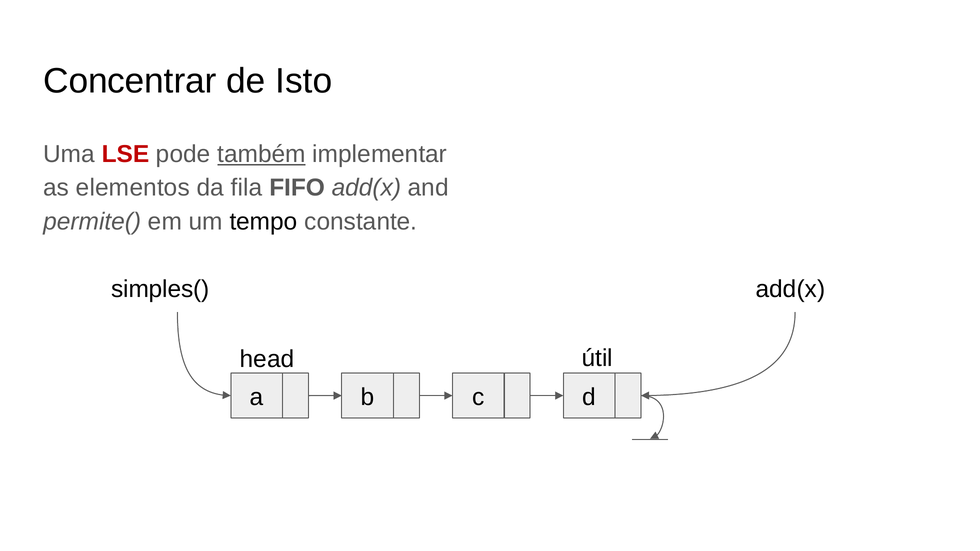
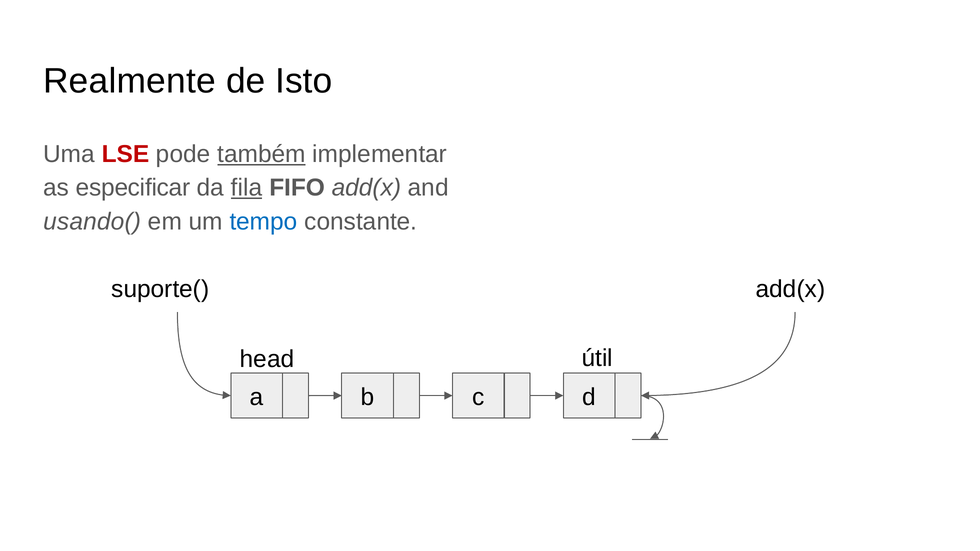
Concentrar: Concentrar -> Realmente (130, 81)
elementos: elementos -> especificar (133, 188)
fila underline: none -> present (247, 188)
permite(: permite( -> usando( (92, 222)
tempo colour: black -> blue (264, 222)
simples(: simples( -> suporte( (160, 289)
